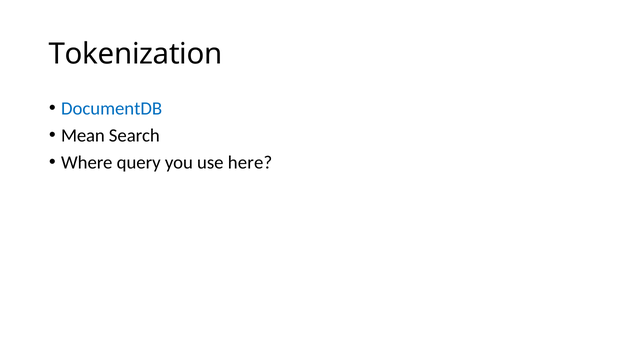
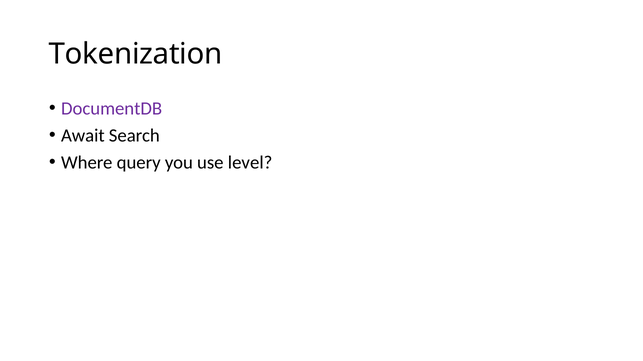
DocumentDB colour: blue -> purple (112, 109)
Mean: Mean -> Await (83, 136)
here: here -> level (250, 163)
